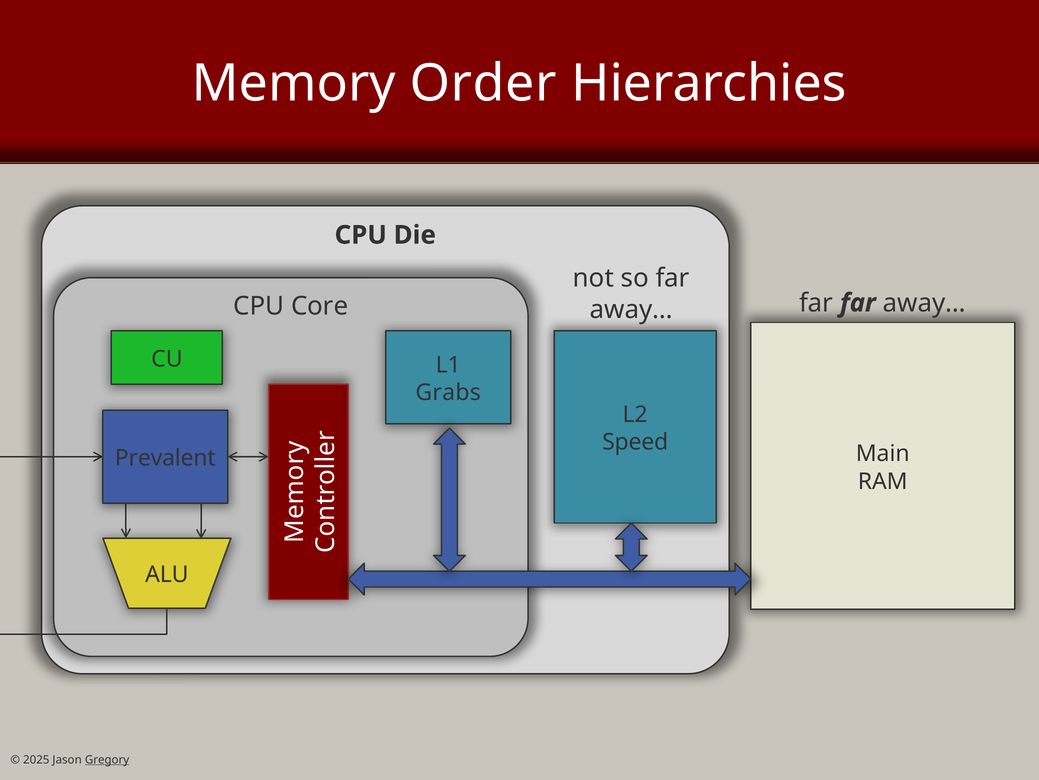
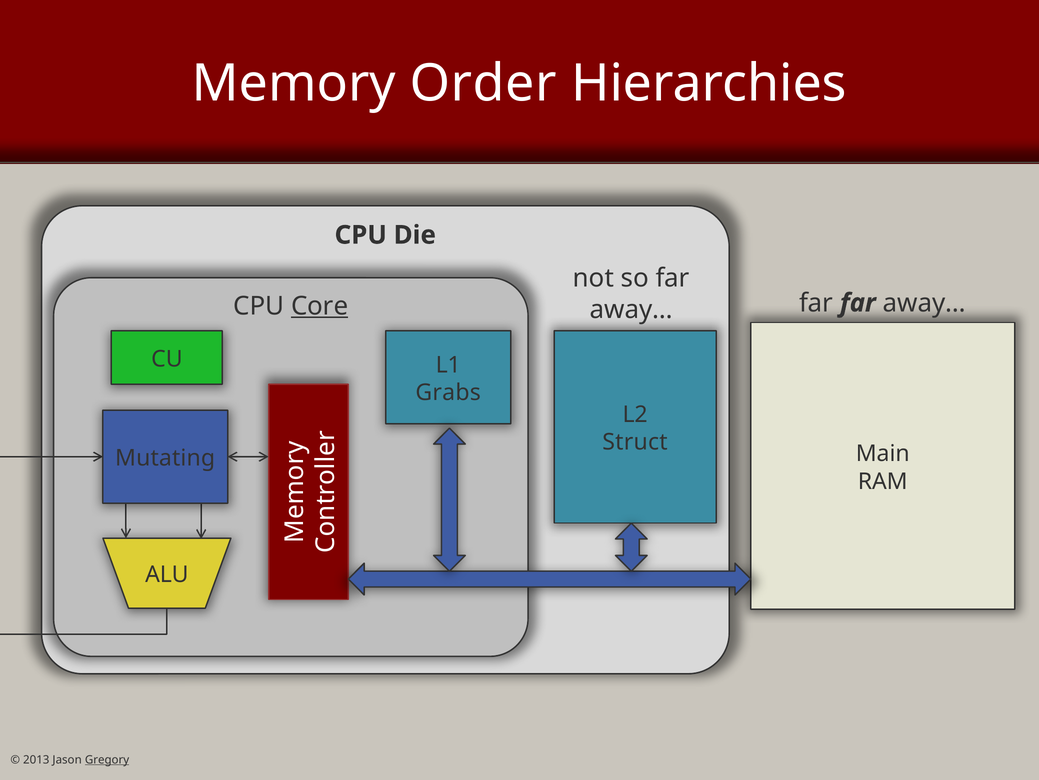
Core underline: none -> present (320, 306)
Speed: Speed -> Struct (635, 442)
Prevalent: Prevalent -> Mutating (165, 458)
2025: 2025 -> 2013 (36, 759)
